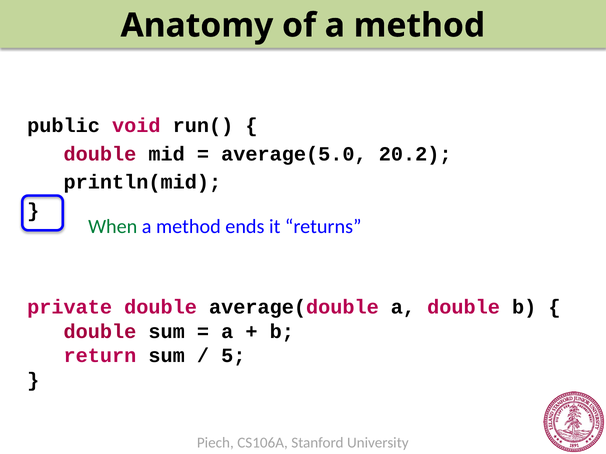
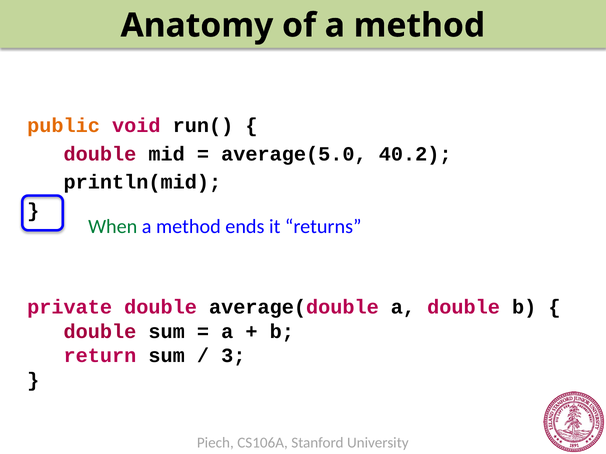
public colour: black -> orange (64, 126)
20.2: 20.2 -> 40.2 (415, 154)
5: 5 -> 3 (233, 356)
